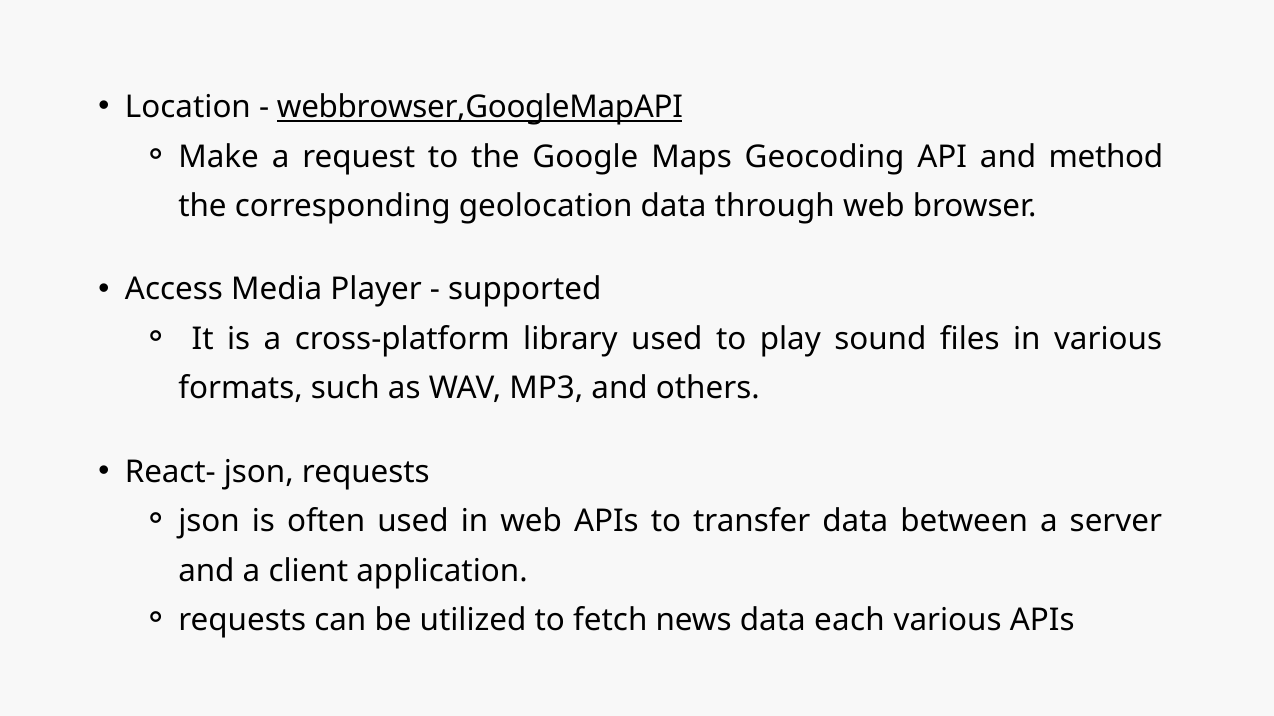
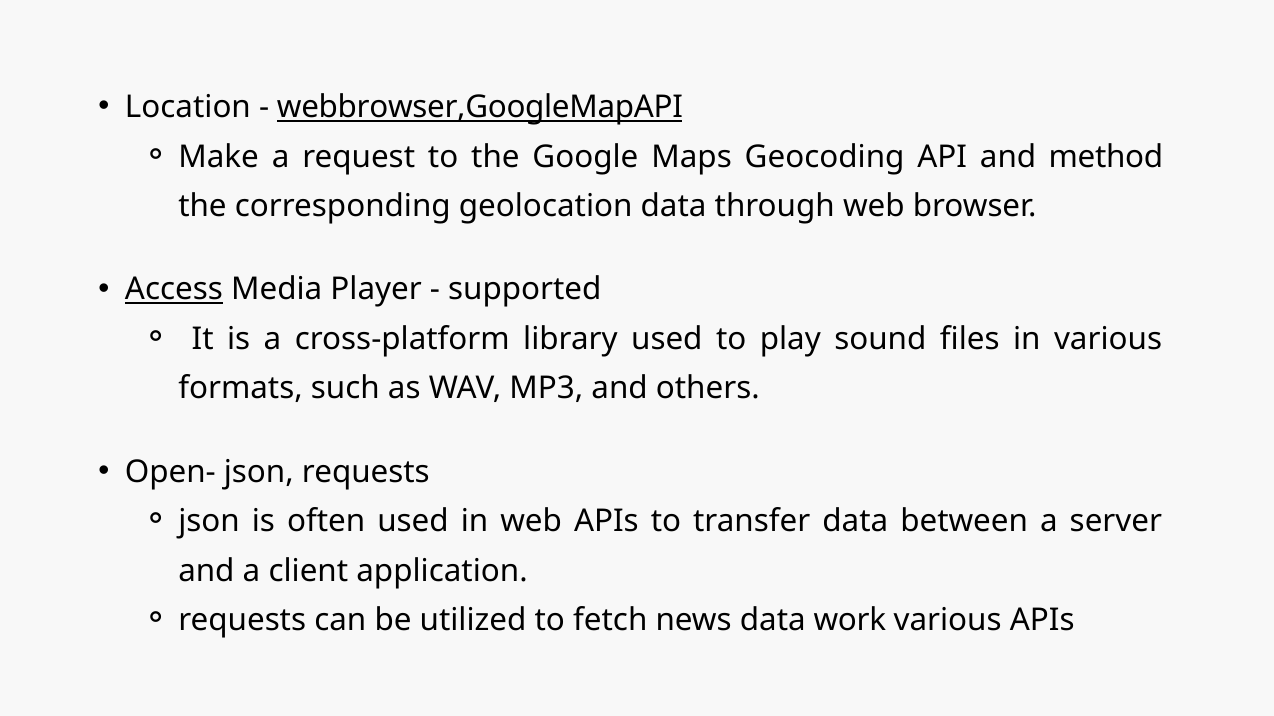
Access underline: none -> present (174, 290)
React-: React- -> Open- (170, 472)
each: each -> work (850, 621)
